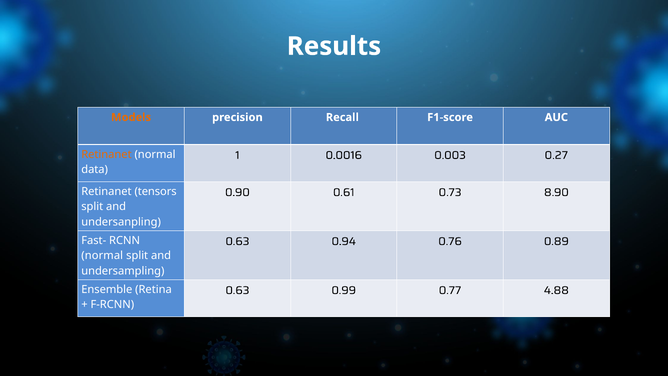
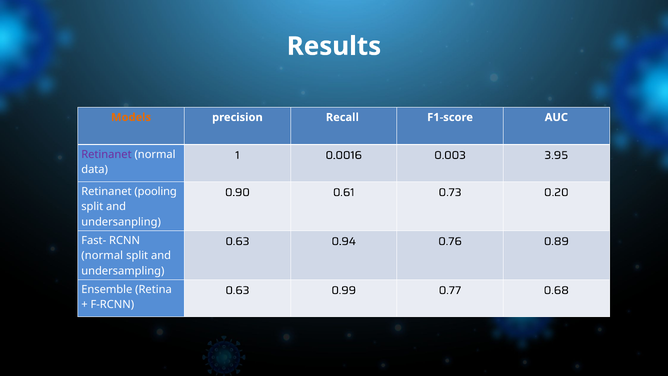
Retinanet colour: orange -> purple (106, 154)
0.27: 0.27 -> 3.95 (556, 155)
tensors: tensors -> pooling (156, 191)
8.90: 8.90 -> 0.20 (556, 192)
4.88: 4.88 -> 0.68 (556, 290)
